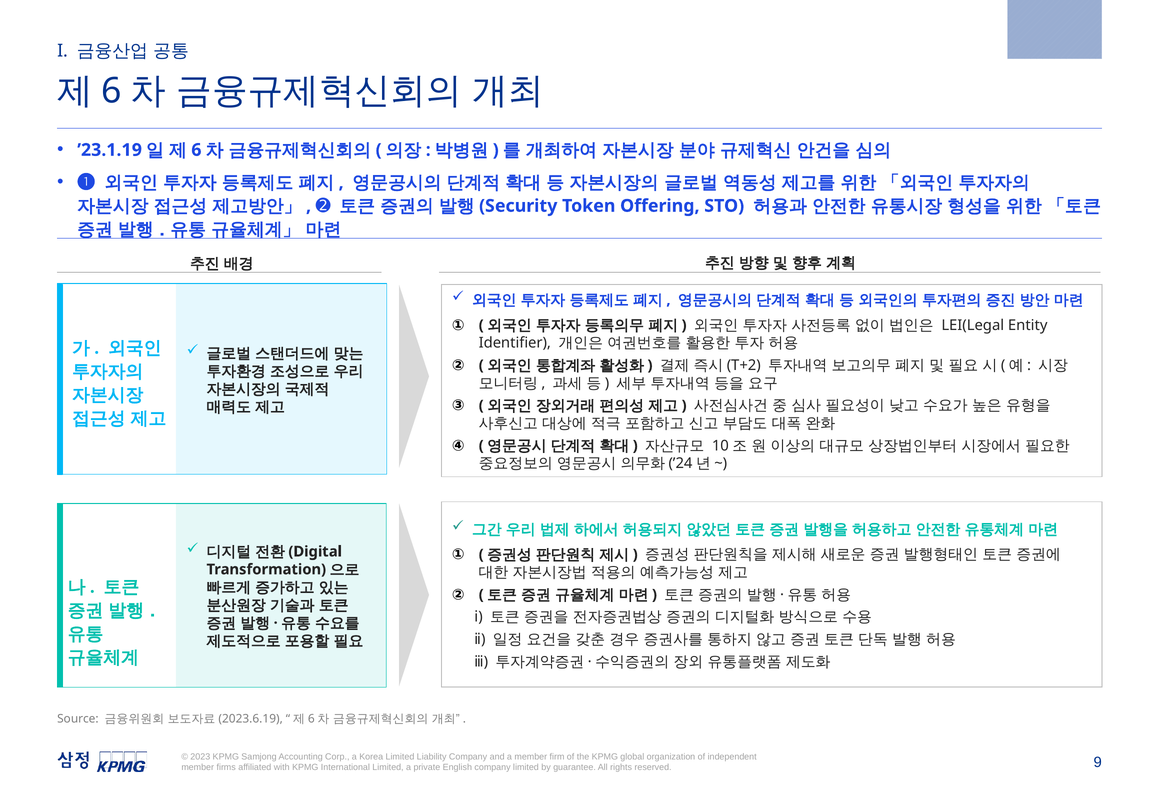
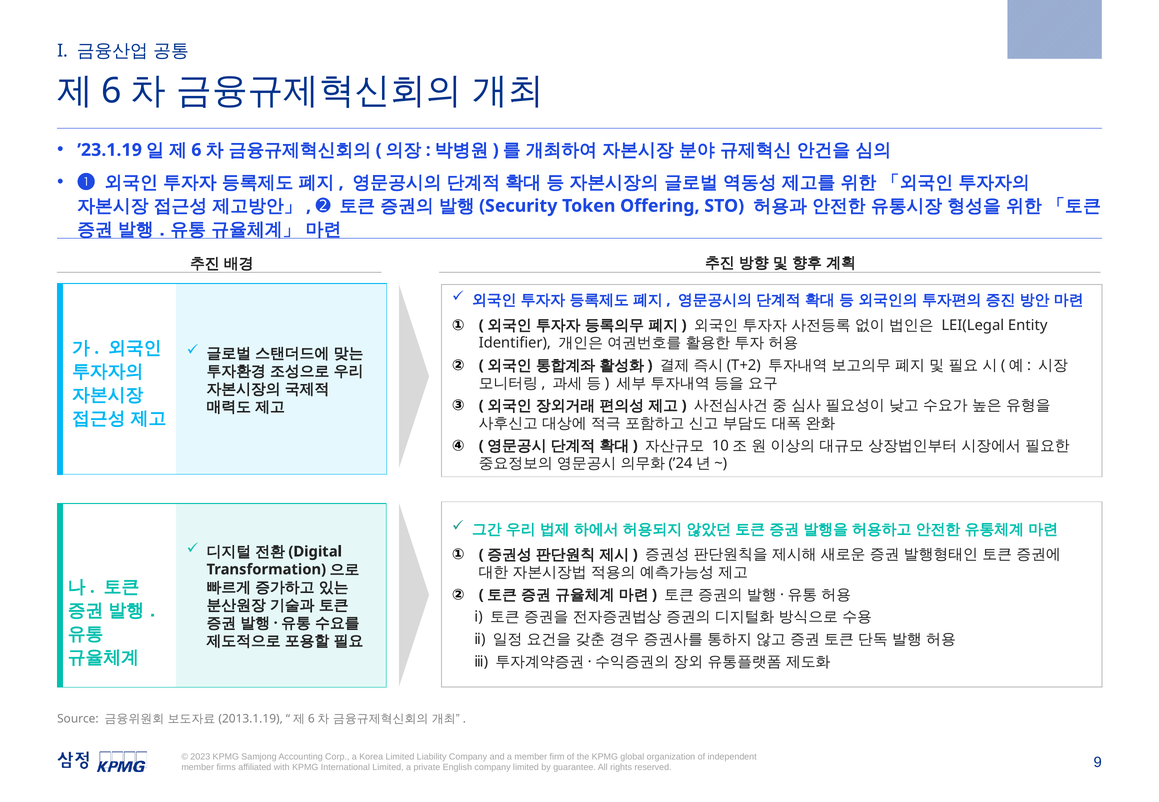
2023.6.19: 2023.6.19 -> 2013.1.19 (251, 719)
